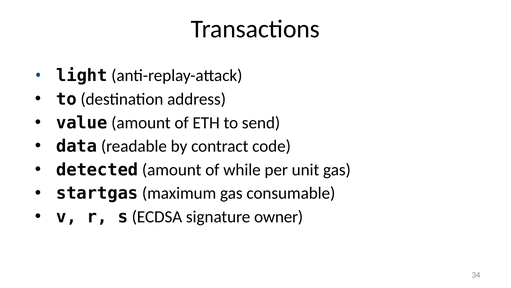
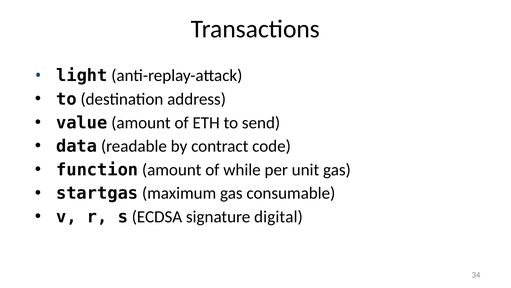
detected: detected -> function (97, 169)
owner: owner -> digital (278, 216)
